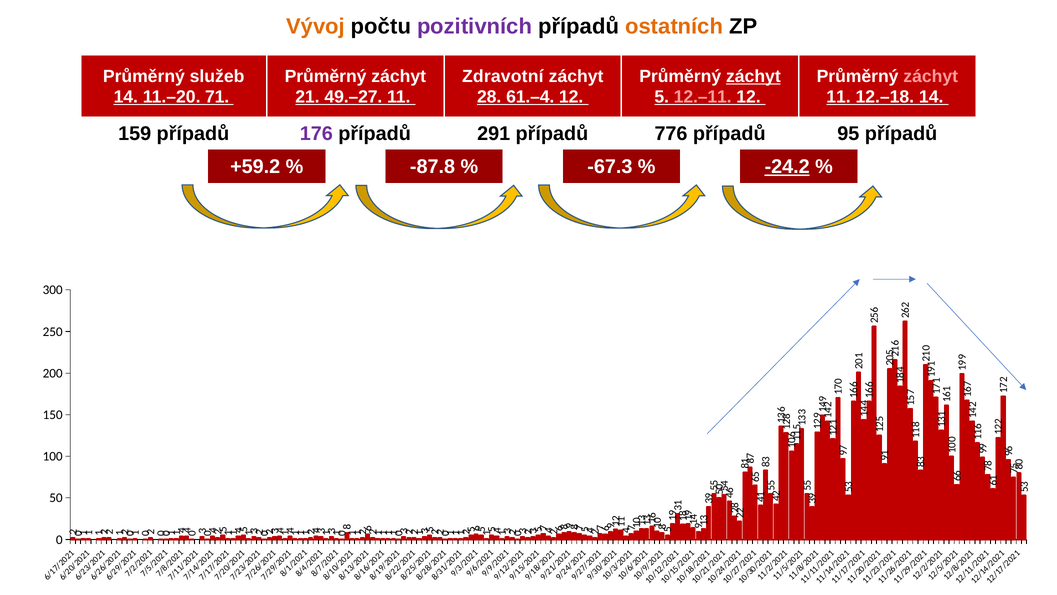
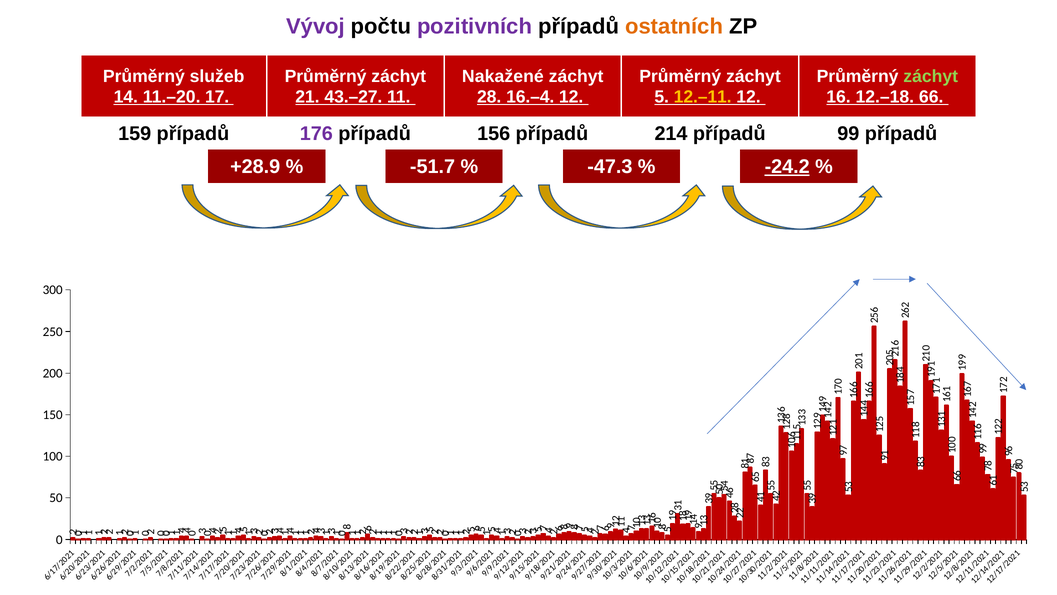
Vývoj colour: orange -> purple (316, 26)
Zdravotní: Zdravotní -> Nakažené (503, 76)
záchyt underline: present -> none (753, 76)
záchyt colour: pink -> light green (931, 76)
71: 71 -> 17 (217, 97)
49.–27: 49.–27 -> 43.–27 (353, 97)
61.–4: 61.–4 -> 16.–4 (530, 97)
12.–11 colour: pink -> yellow (703, 97)
12 11: 11 -> 16 (839, 97)
12.–18 14: 14 -> 66 (931, 97)
291: 291 -> 156 (494, 134)
776: 776 -> 214 (671, 134)
95: 95 -> 99 (848, 134)
+59.2: +59.2 -> +28.9 (255, 167)
-87.8: -87.8 -> -51.7 (433, 167)
-67.3: -67.3 -> -47.3 (610, 167)
